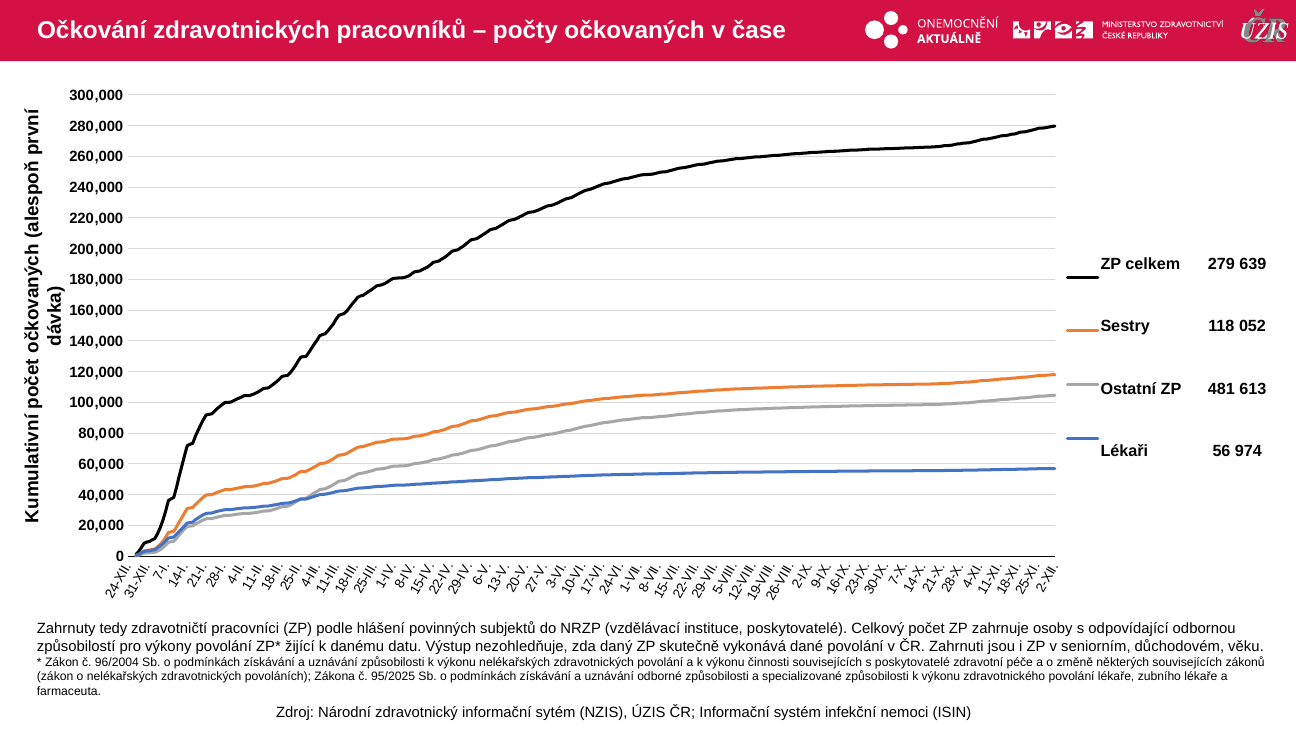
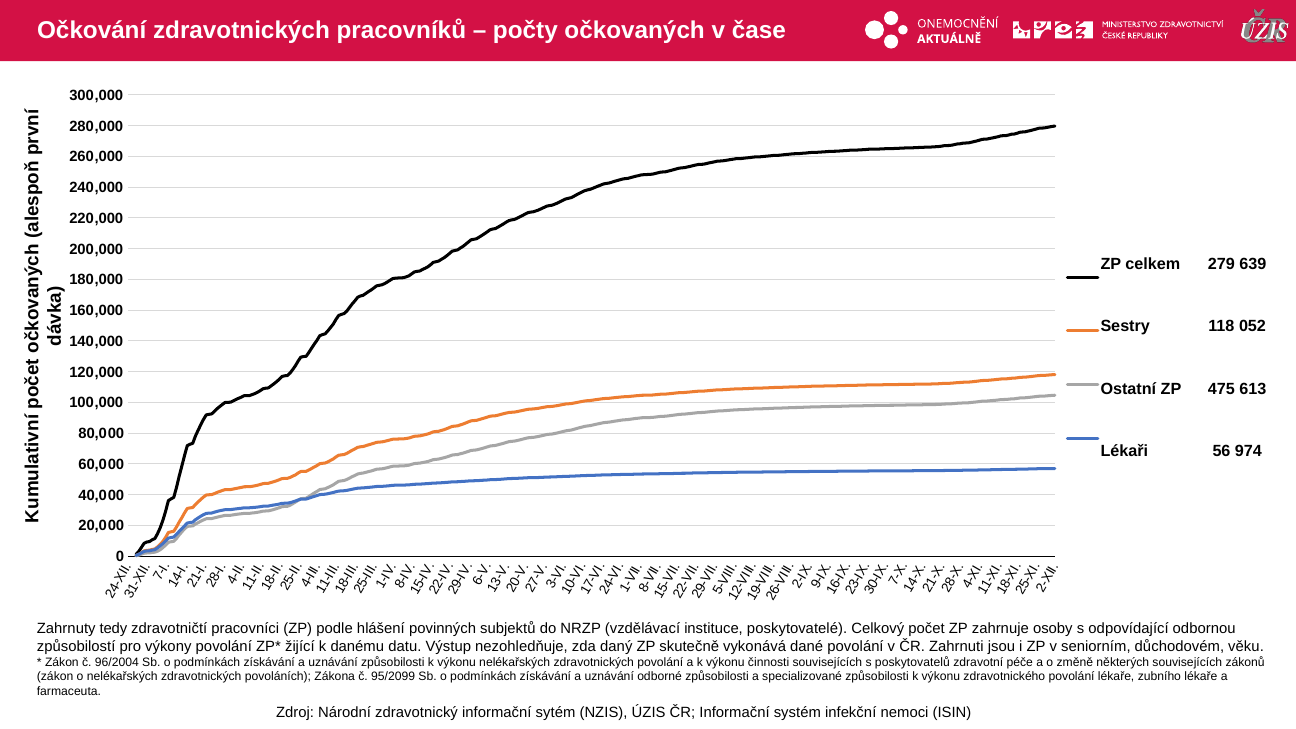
481: 481 -> 475 (1221, 389)
s poskytovatelé: poskytovatelé -> poskytovatelů (912, 662)
95/2025: 95/2025 -> 95/2099 (393, 677)
